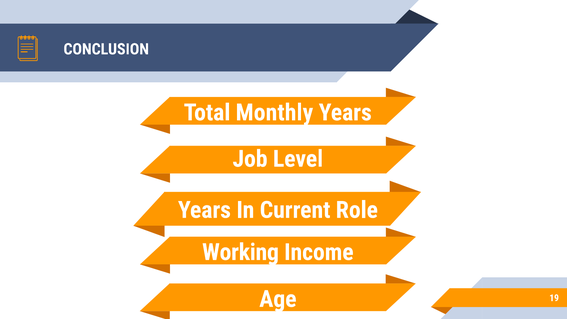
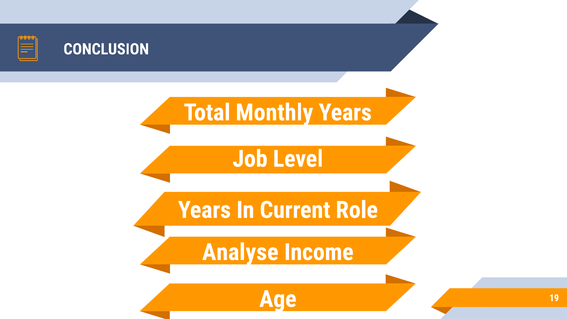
Working: Working -> Analyse (240, 252)
